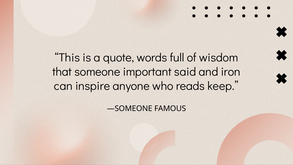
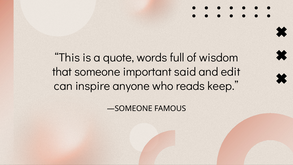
iron: iron -> edit (231, 72)
